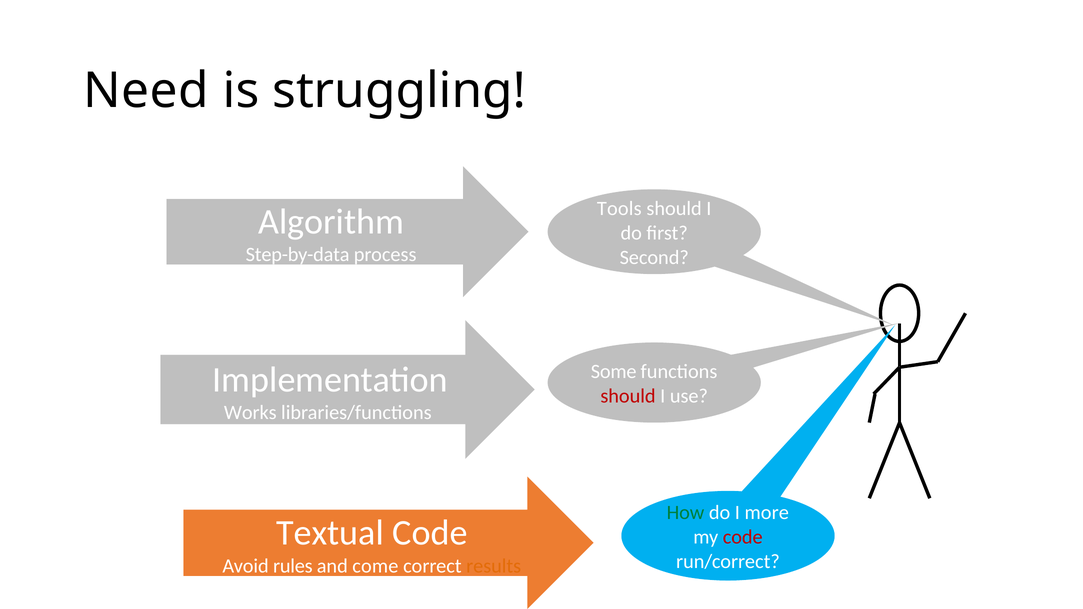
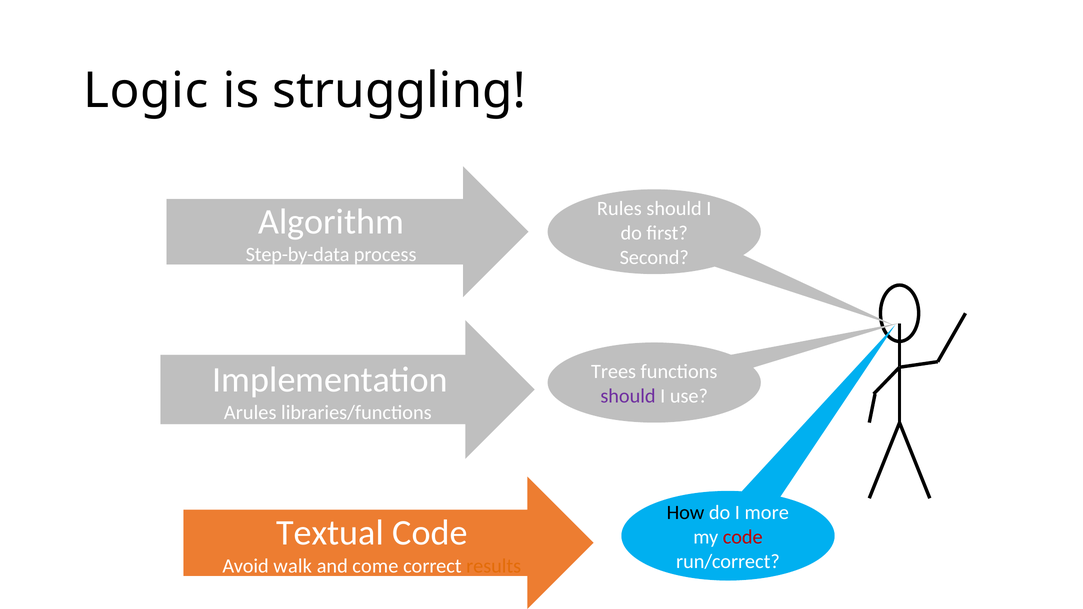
Need: Need -> Logic (146, 91)
Tools: Tools -> Rules (619, 209)
Some: Some -> Trees (614, 372)
should colour: red -> purple (628, 396)
Works: Works -> Arules (250, 413)
How colour: green -> black (686, 513)
rules: rules -> walk (293, 566)
